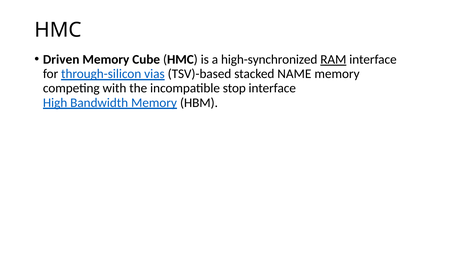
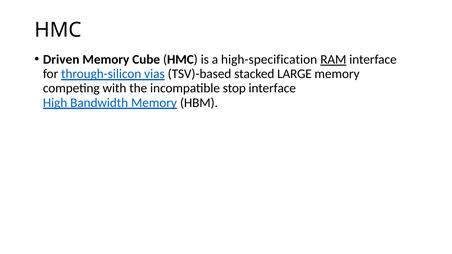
high-synchronized: high-synchronized -> high-specification (269, 60)
NAME: NAME -> LARGE (295, 74)
